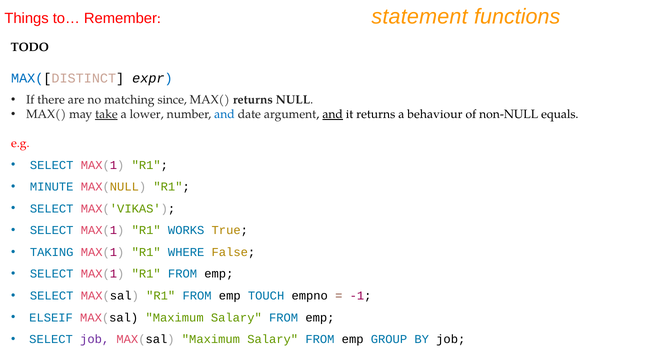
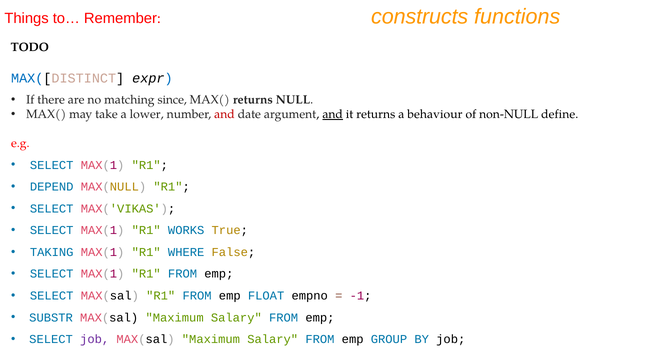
statement: statement -> constructs (420, 17)
take underline: present -> none (106, 114)
and colour: blue -> red (224, 114)
equals: equals -> define (560, 114)
MINUTE: MINUTE -> DEPEND (52, 187)
TOUCH: TOUCH -> FLOAT (266, 296)
ELSEIF: ELSEIF -> SUBSTR (51, 318)
